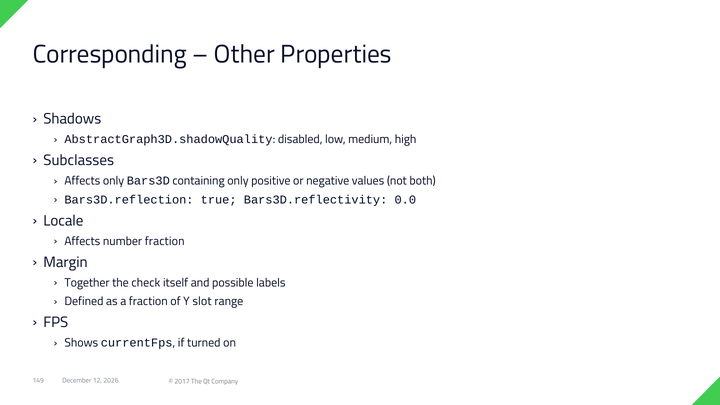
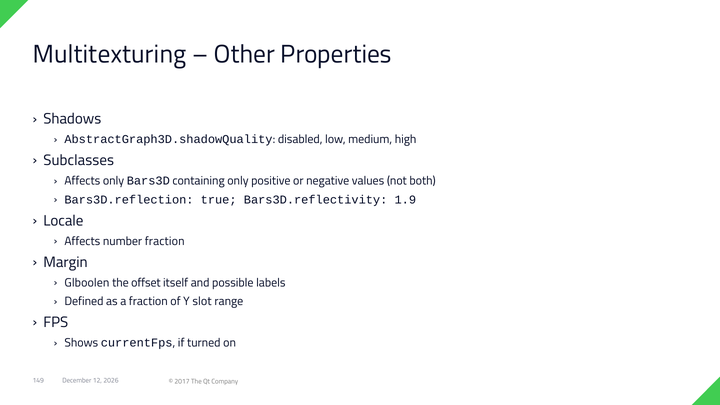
Corresponding: Corresponding -> Multitexturing (110, 55)
0.0: 0.0 -> 1.9 (405, 200)
Together: Together -> Glboolen (87, 283)
check: check -> offset (146, 283)
